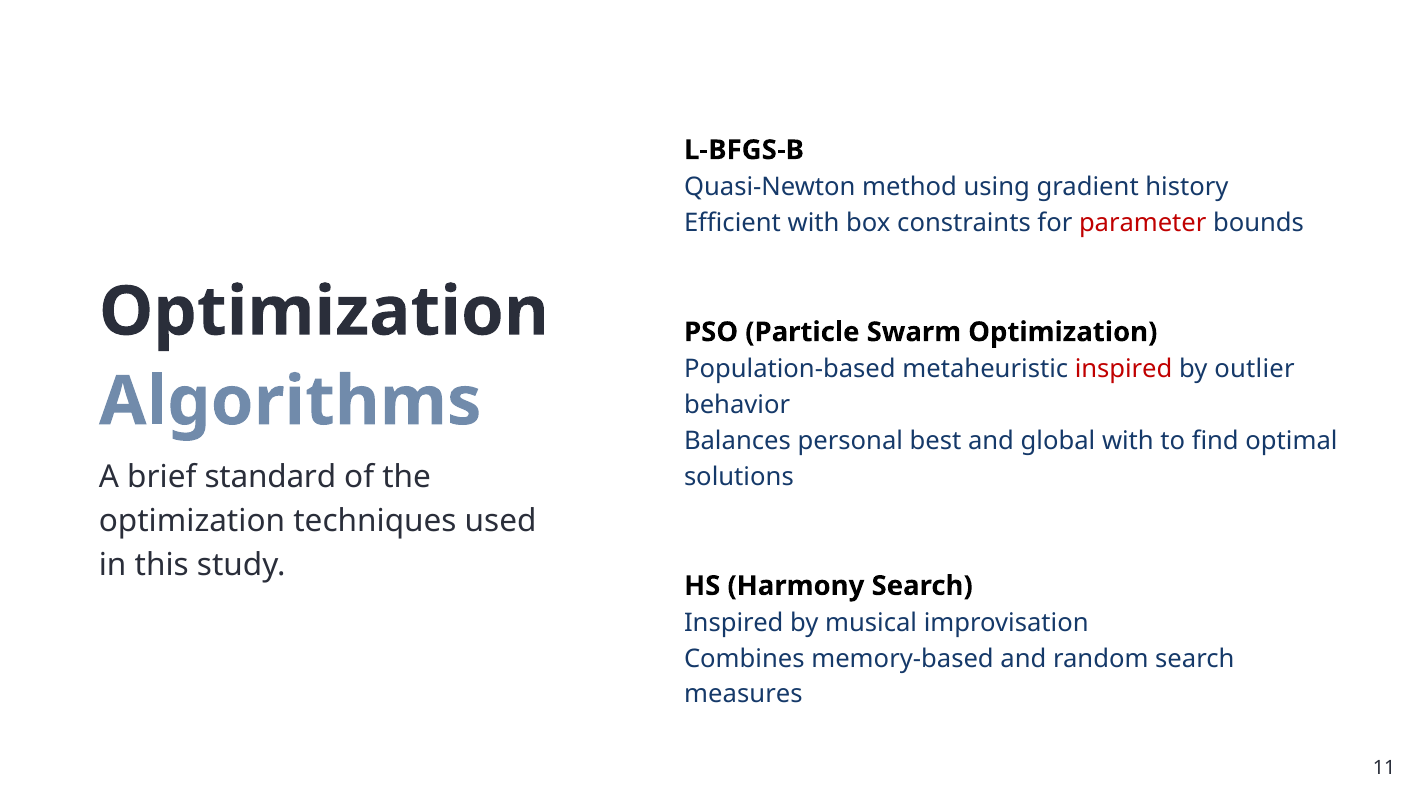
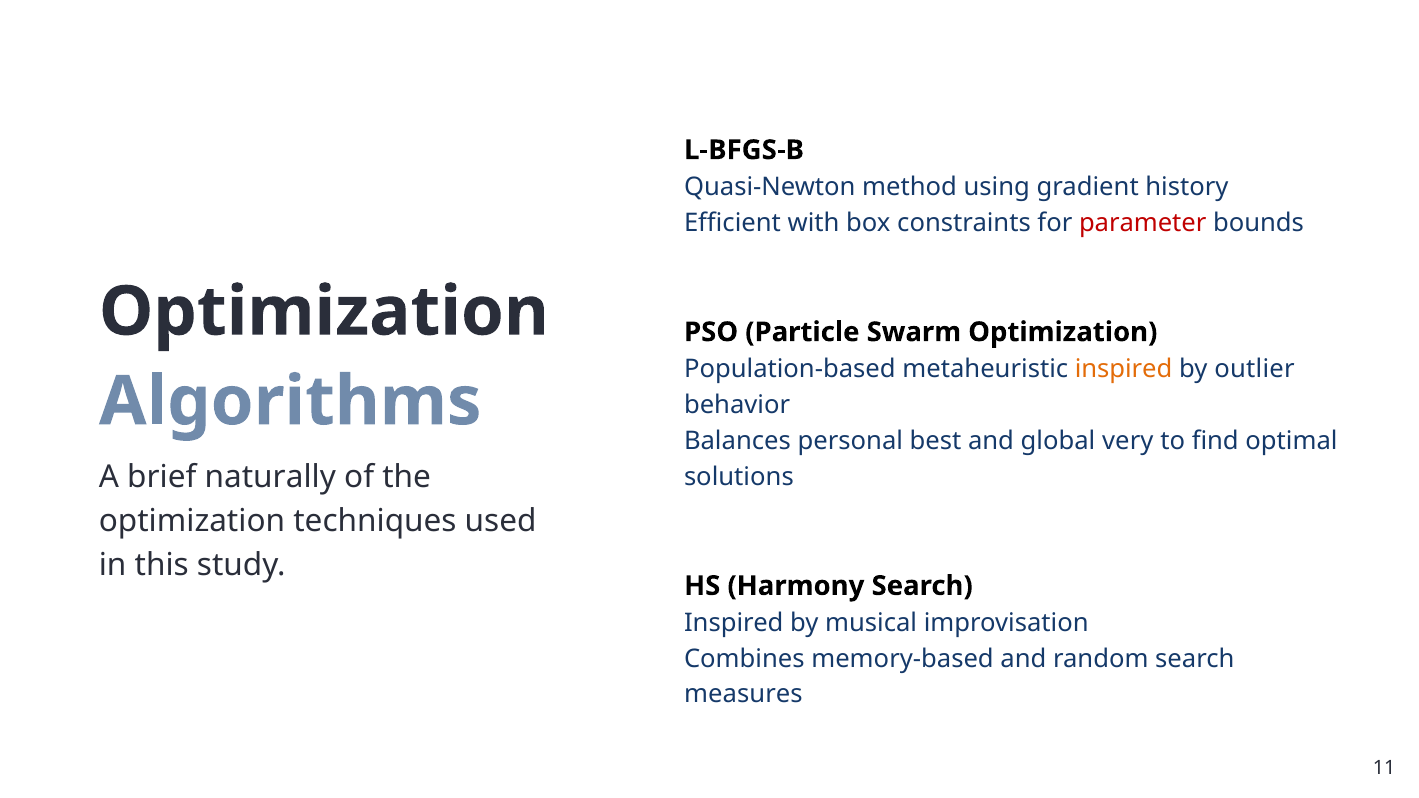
inspired colour: red -> orange (1124, 369)
global with: with -> very (1128, 441)
standard: standard -> naturally (270, 477)
